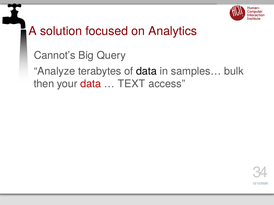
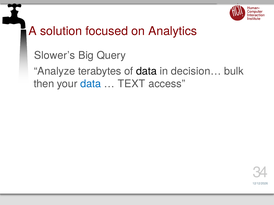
Cannot’s: Cannot’s -> Slower’s (55, 55)
samples…: samples… -> decision… (196, 71)
data colour: red -> blue (91, 84)
